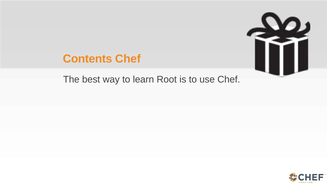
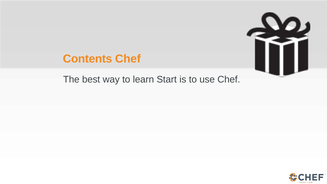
Root: Root -> Start (167, 79)
